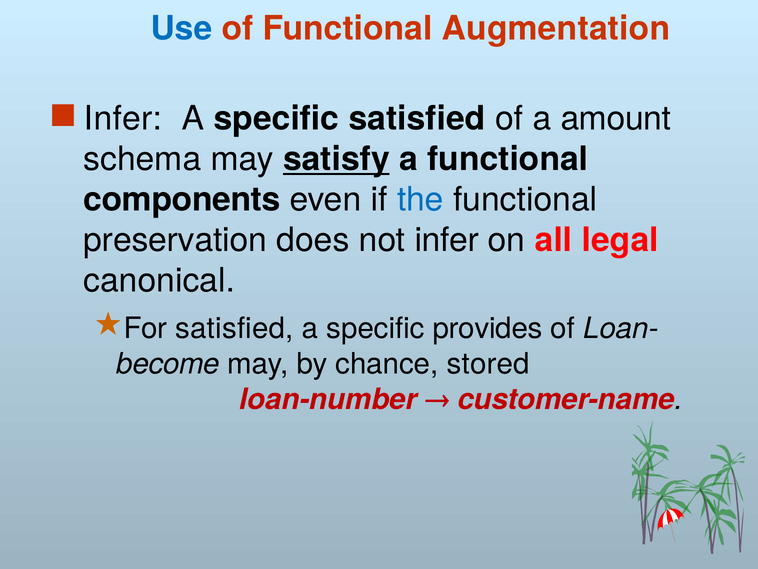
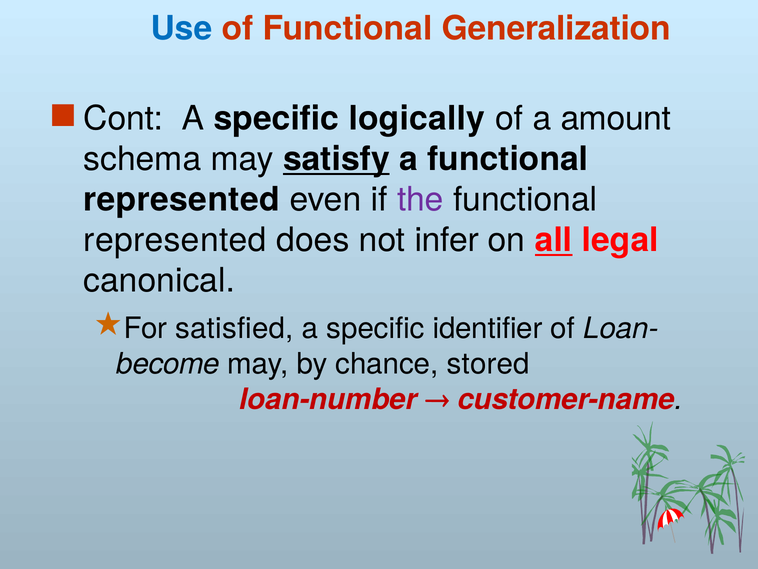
Augmentation: Augmentation -> Generalization (556, 29)
Infer: Infer -> Cont (123, 119)
specific satisfied: satisfied -> logically (417, 119)
components: components -> represented (182, 200)
the colour: blue -> purple (420, 200)
preservation: preservation -> represented (175, 240)
all underline: none -> present (554, 240)
provides: provides -> identifier (488, 328)
